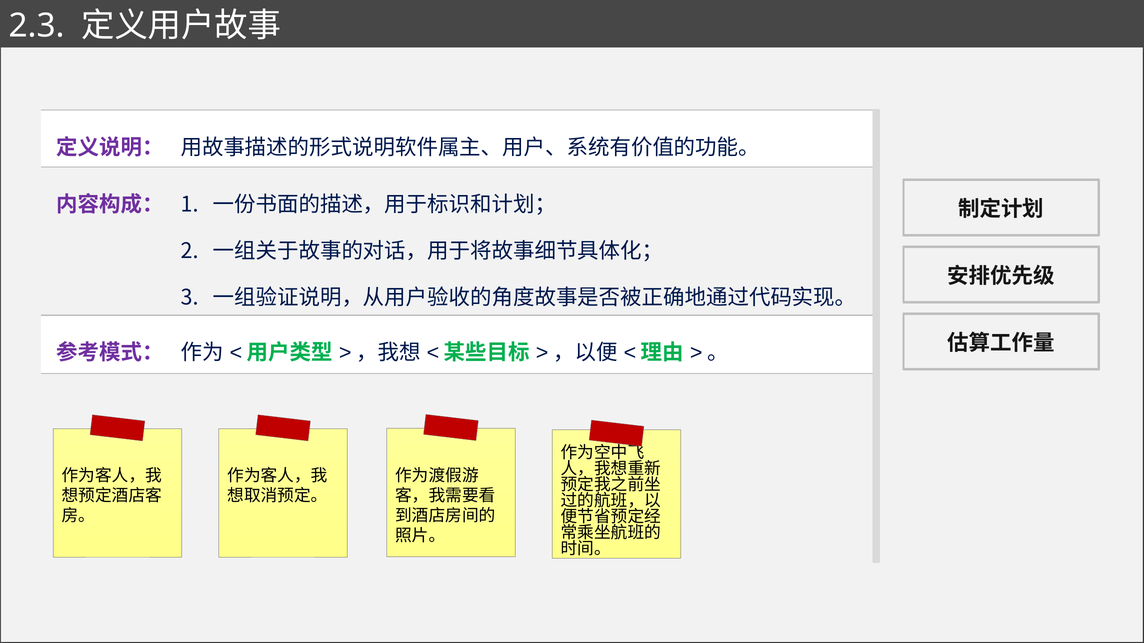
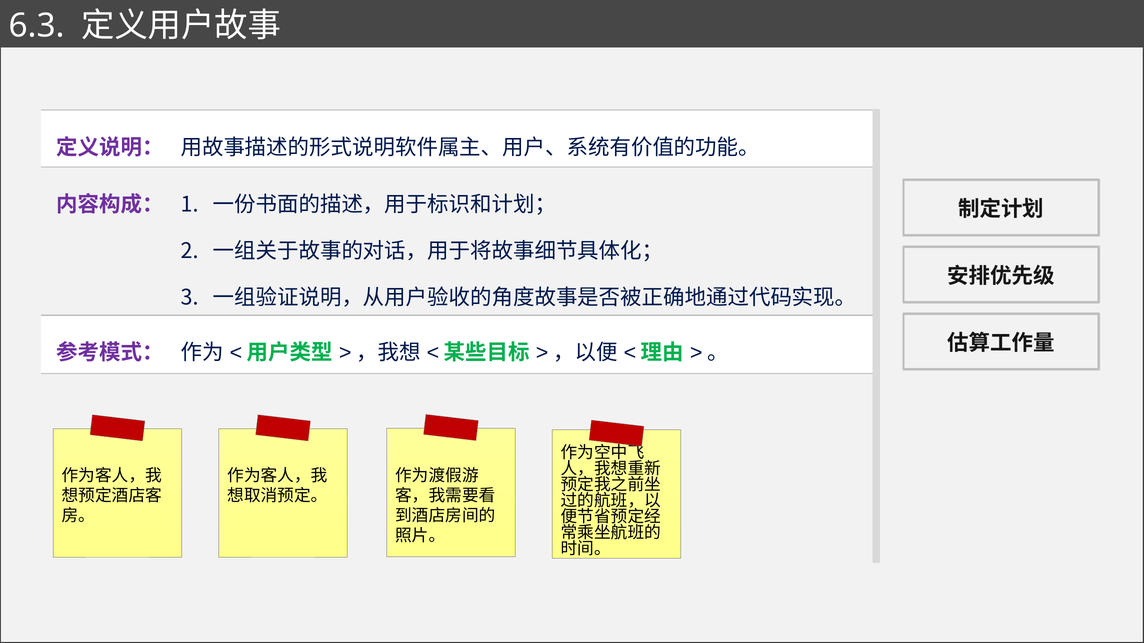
2.3: 2.3 -> 6.3 (37, 26)
